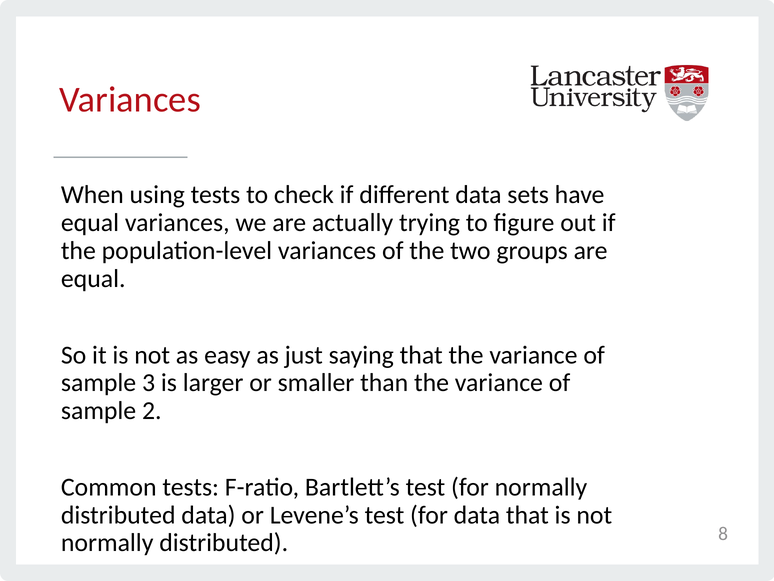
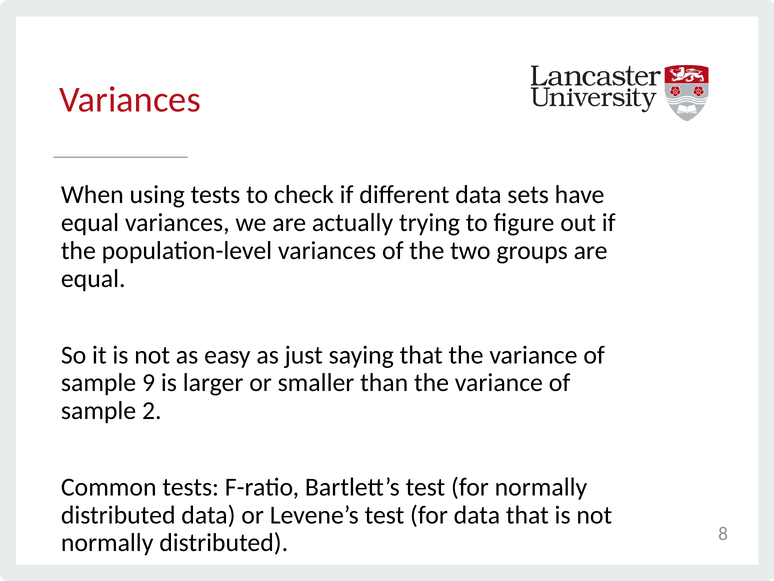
3: 3 -> 9 (149, 383)
